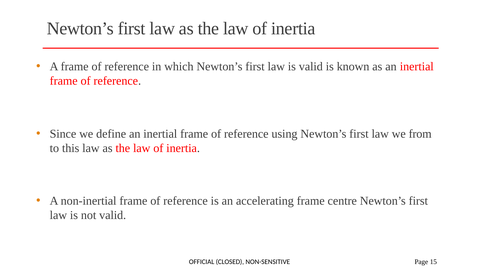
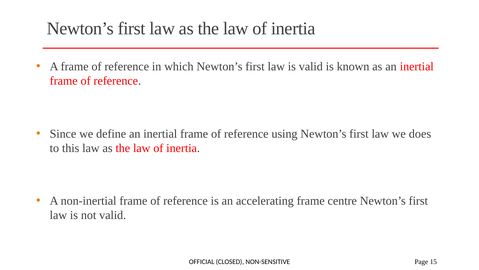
from: from -> does (420, 133)
